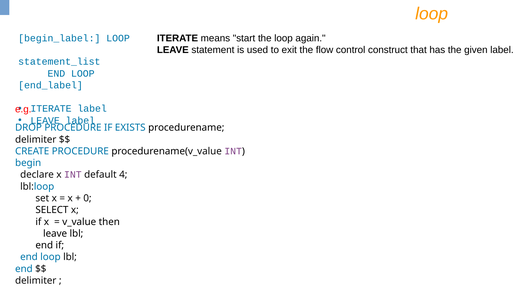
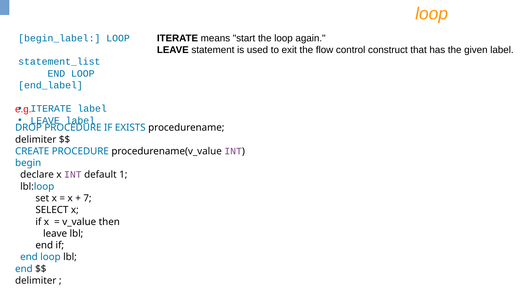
4: 4 -> 1 (123, 175)
0: 0 -> 7 (88, 198)
